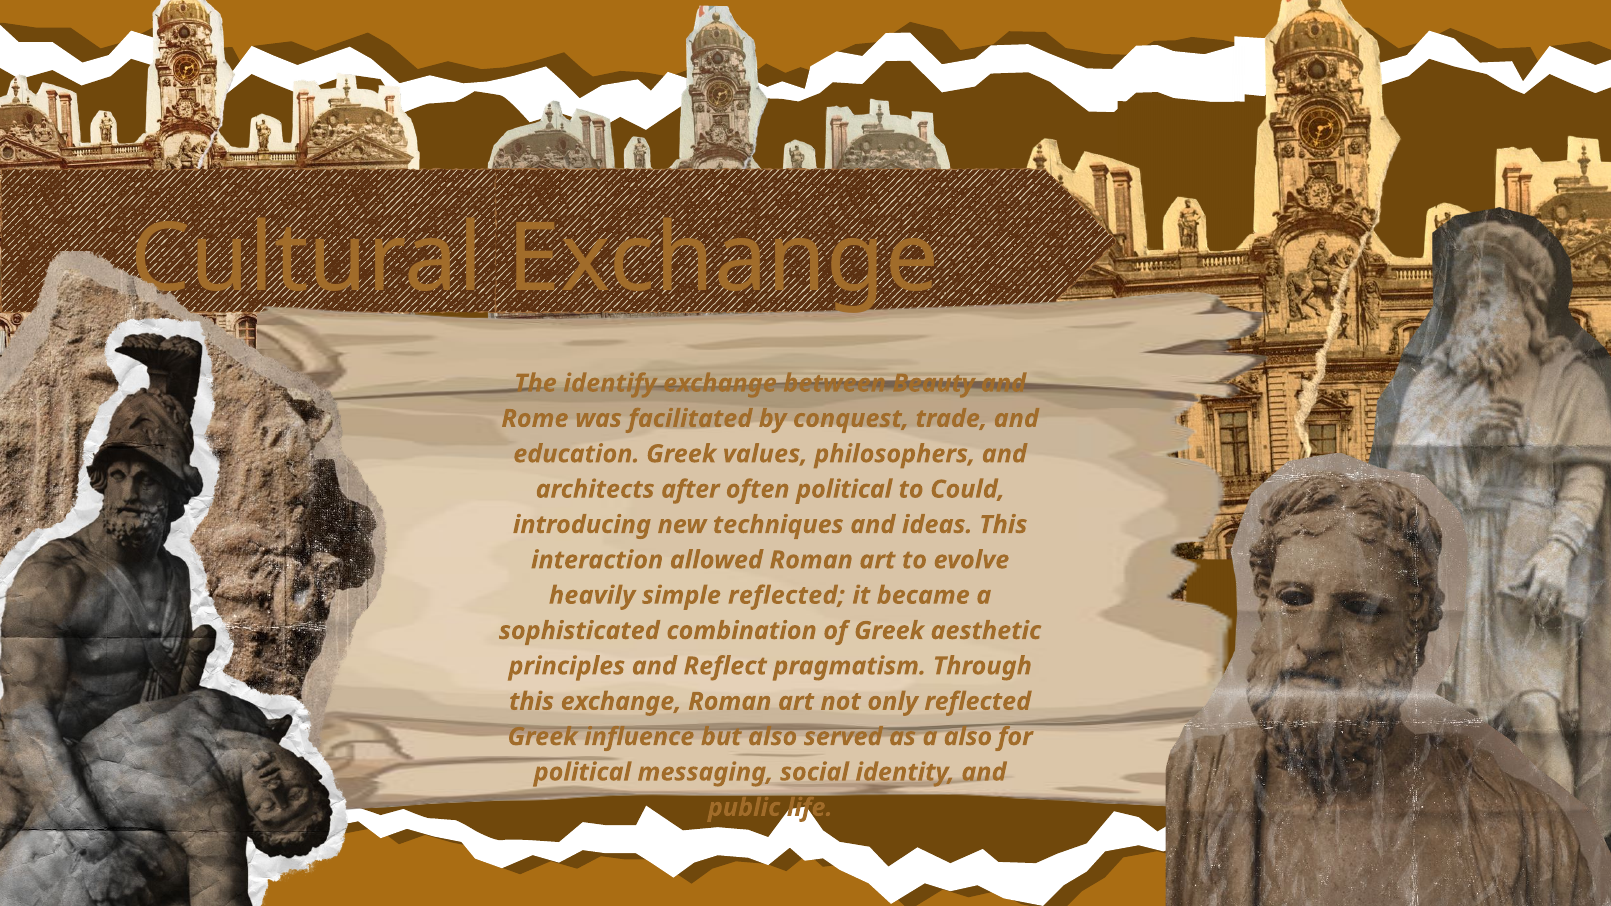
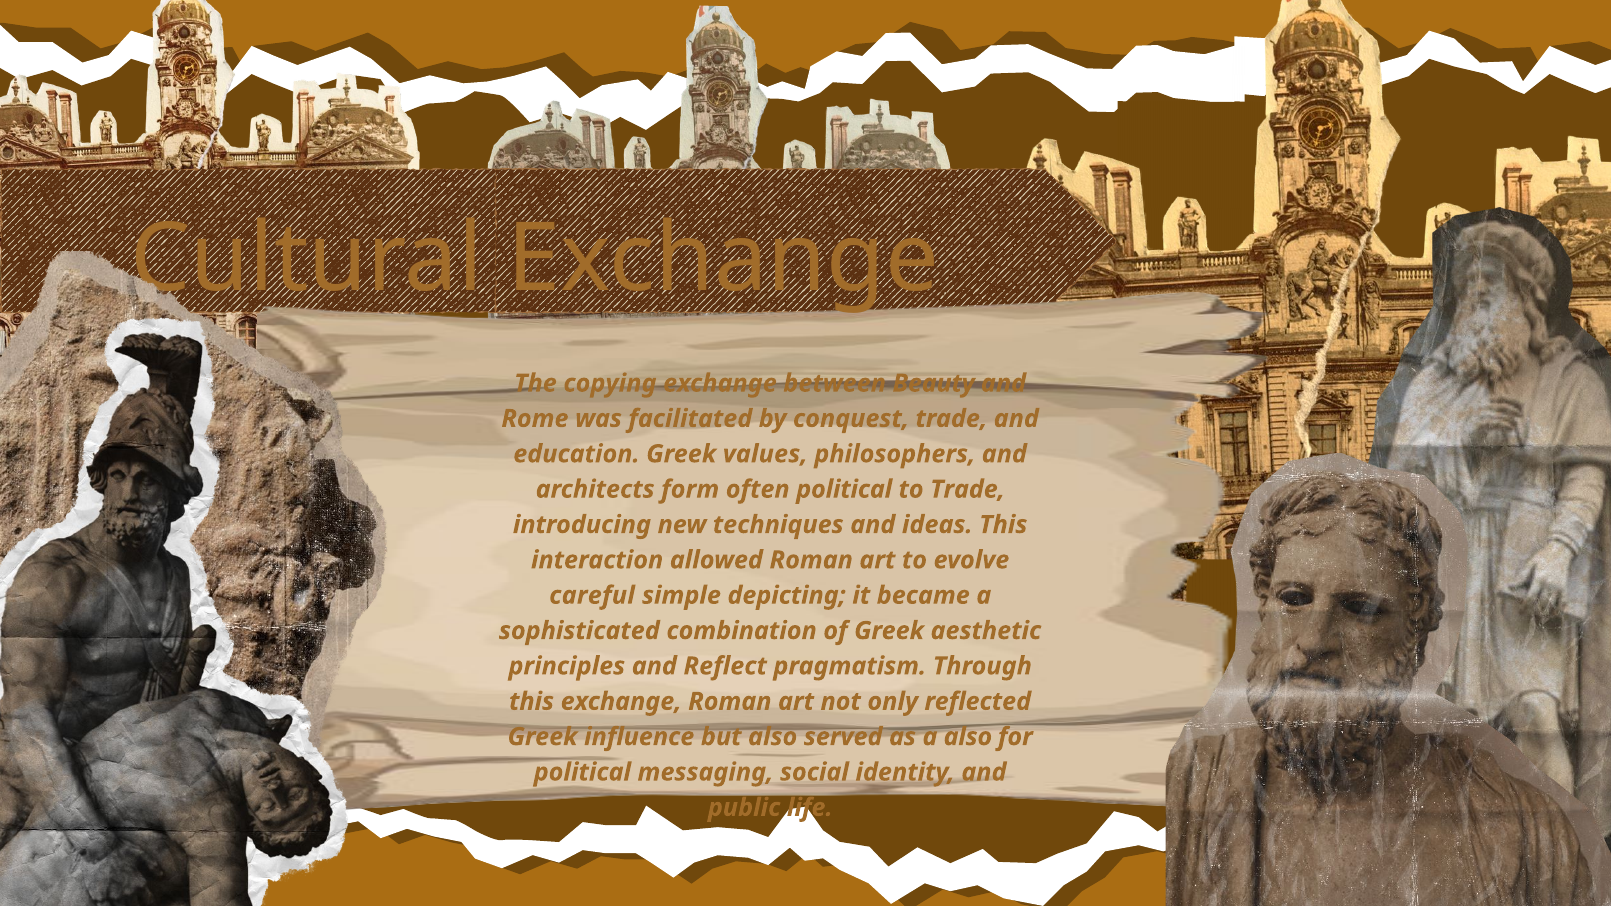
identify: identify -> copying (610, 383)
after: after -> form (690, 489)
to Could: Could -> Trade (968, 489)
heavily: heavily -> careful (592, 596)
simple reflected: reflected -> depicting (787, 596)
